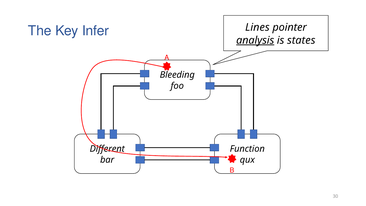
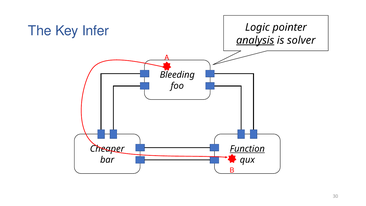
Lines: Lines -> Logic (257, 27)
states: states -> solver (301, 40)
Different: Different -> Cheaper (107, 149)
Function underline: none -> present (247, 149)
